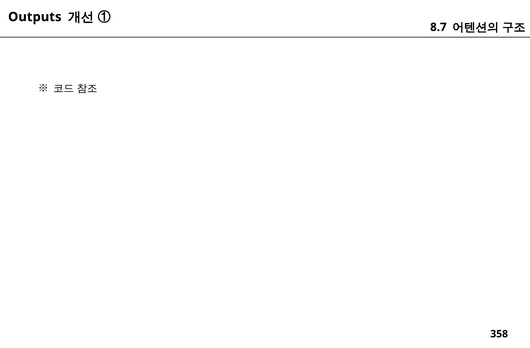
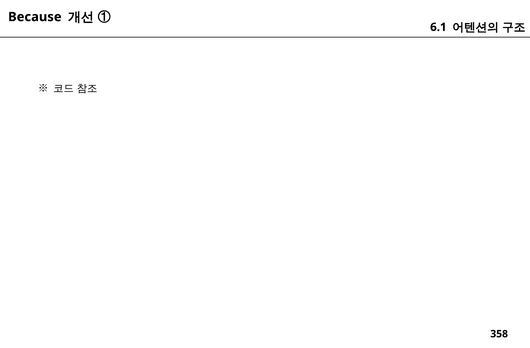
Outputs: Outputs -> Because (35, 17)
8.7: 8.7 -> 6.1 (438, 27)
